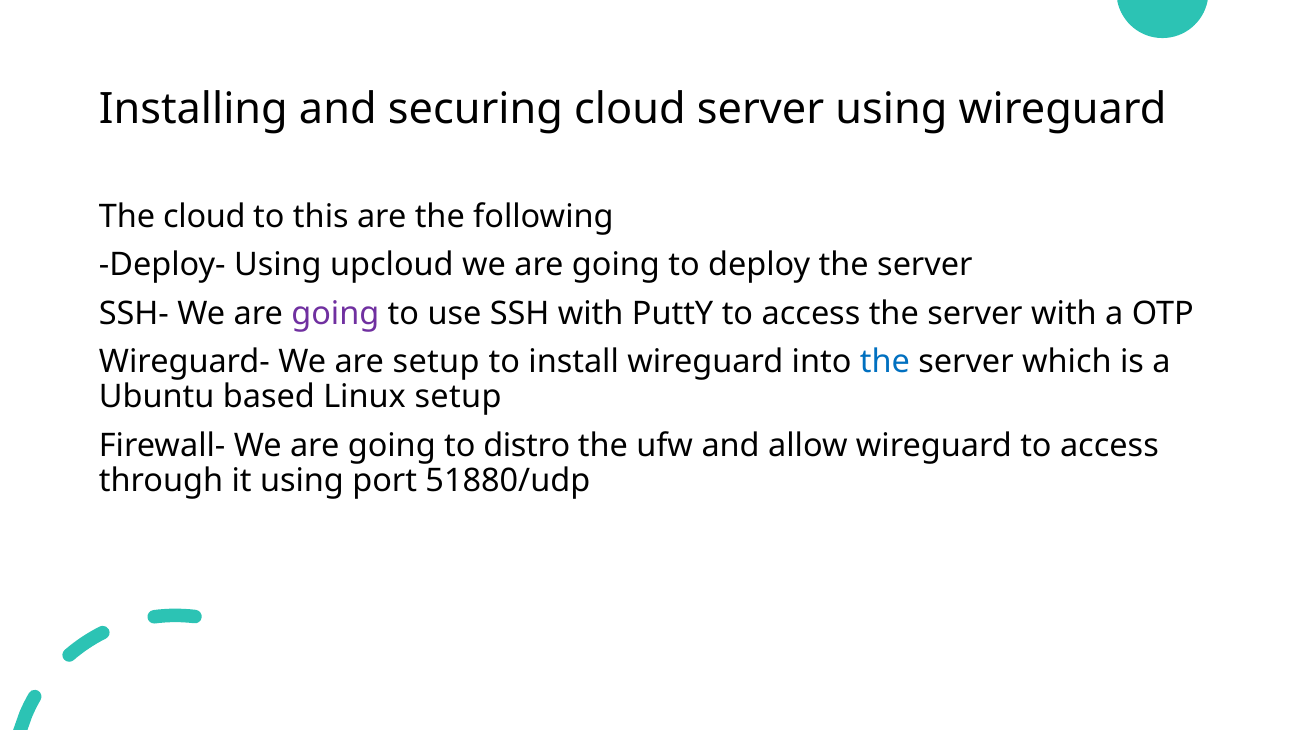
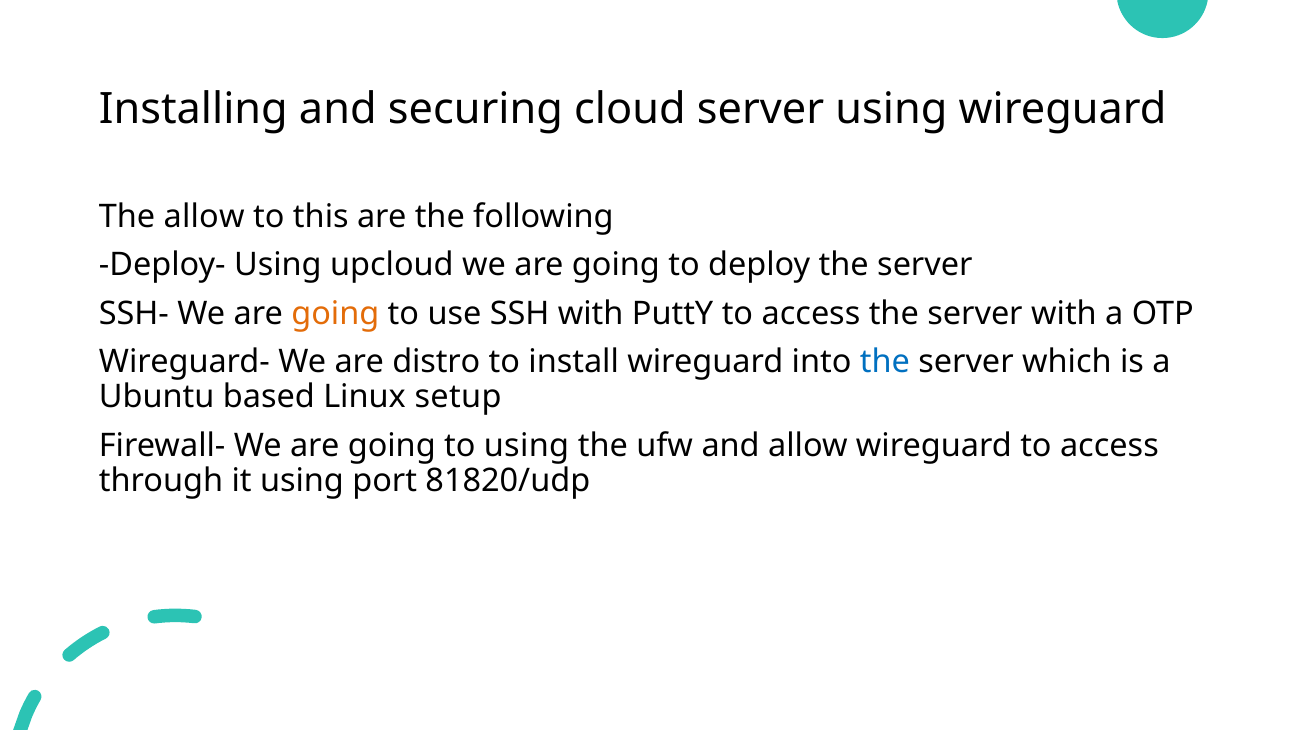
The cloud: cloud -> allow (204, 217)
going colour: purple -> orange (335, 314)
are setup: setup -> distro (436, 362)
to distro: distro -> using (526, 446)
51880/udp: 51880/udp -> 81820/udp (508, 481)
